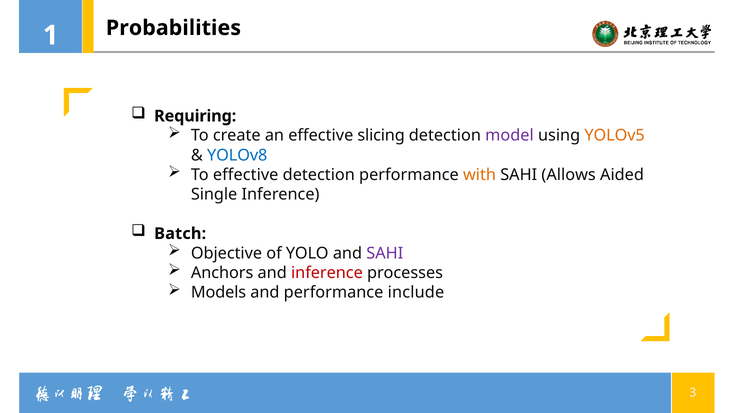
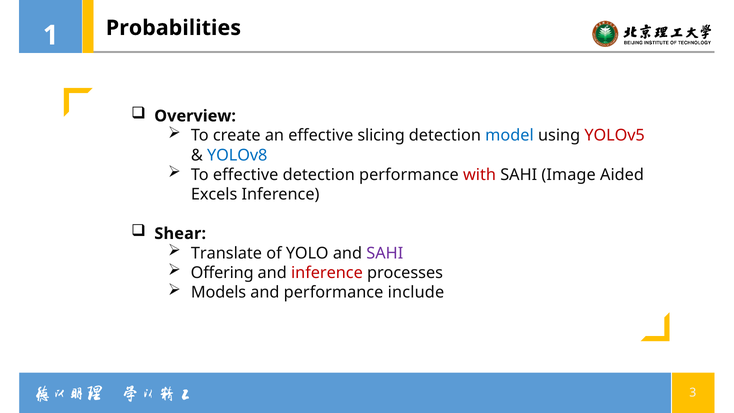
Requiring: Requiring -> Overview (195, 116)
model colour: purple -> blue (510, 136)
YOLOv5 colour: orange -> red (615, 136)
with colour: orange -> red (480, 175)
Allows: Allows -> Image (569, 175)
Single: Single -> Excels (214, 194)
Batch: Batch -> Shear (180, 234)
Objective: Objective -> Translate (226, 253)
Anchors: Anchors -> Offering (222, 273)
